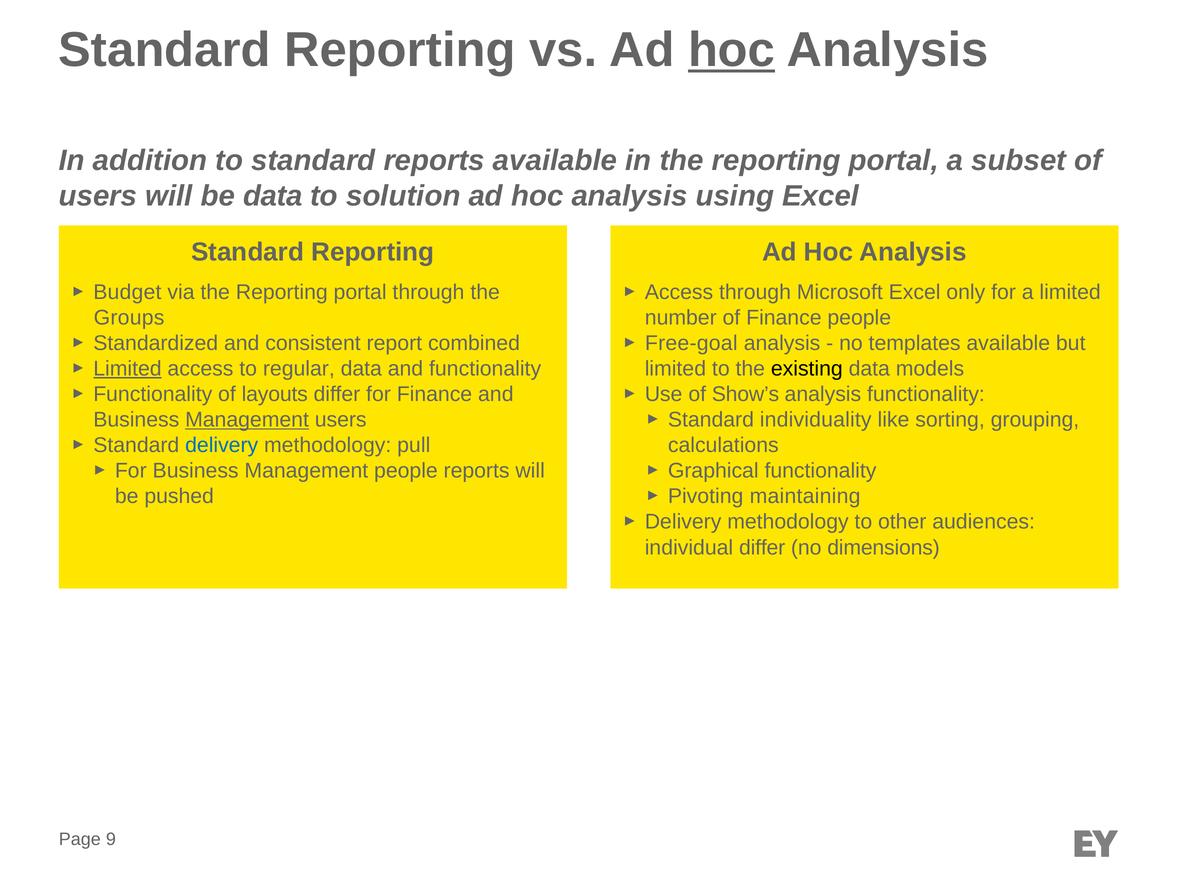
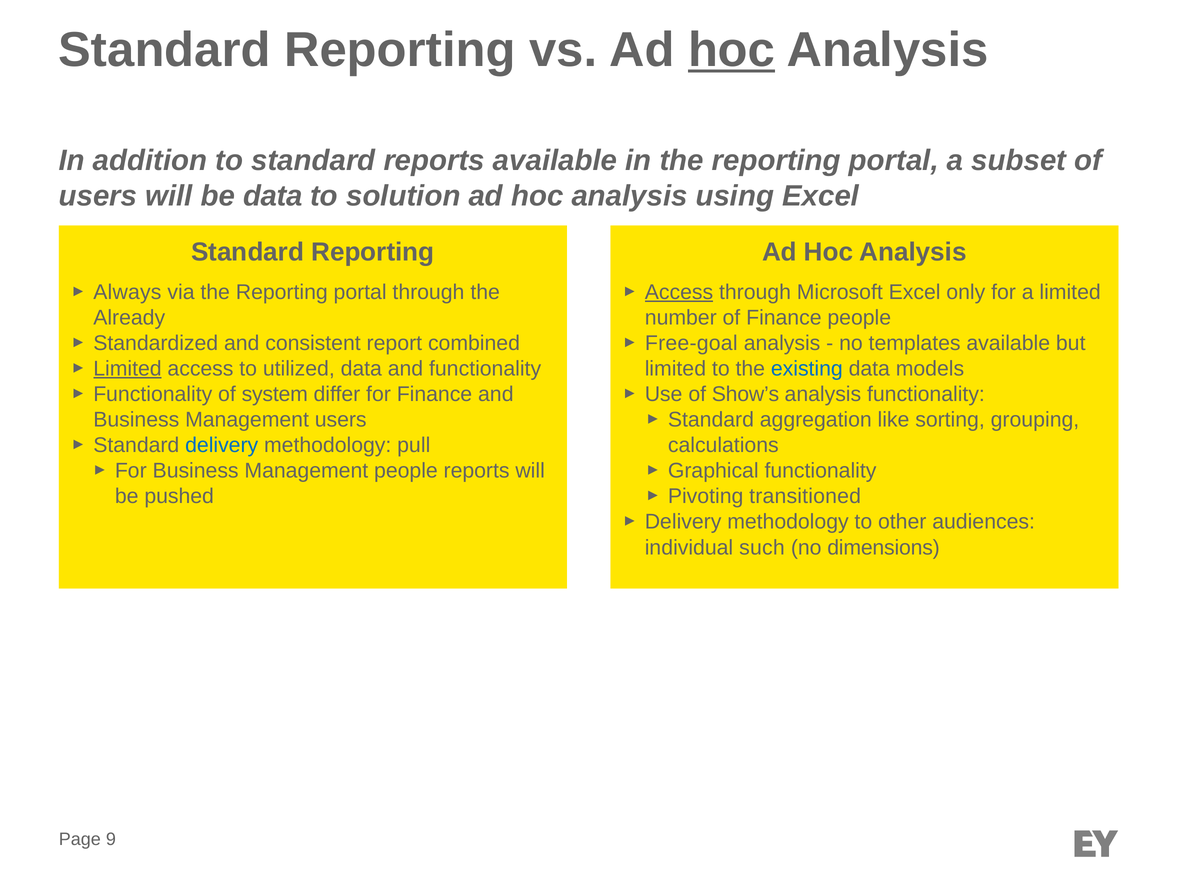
Budget: Budget -> Always (127, 292)
Access underline: none -> present (679, 292)
Groups: Groups -> Already (129, 318)
existing colour: black -> blue (807, 369)
regular: regular -> utilized (299, 369)
layouts: layouts -> system (275, 394)
Management underline: present -> none (247, 420)
individuality: individuality -> aggregation (816, 420)
maintaining: maintaining -> transitioned (805, 496)
individual differ: differ -> such (762, 547)
